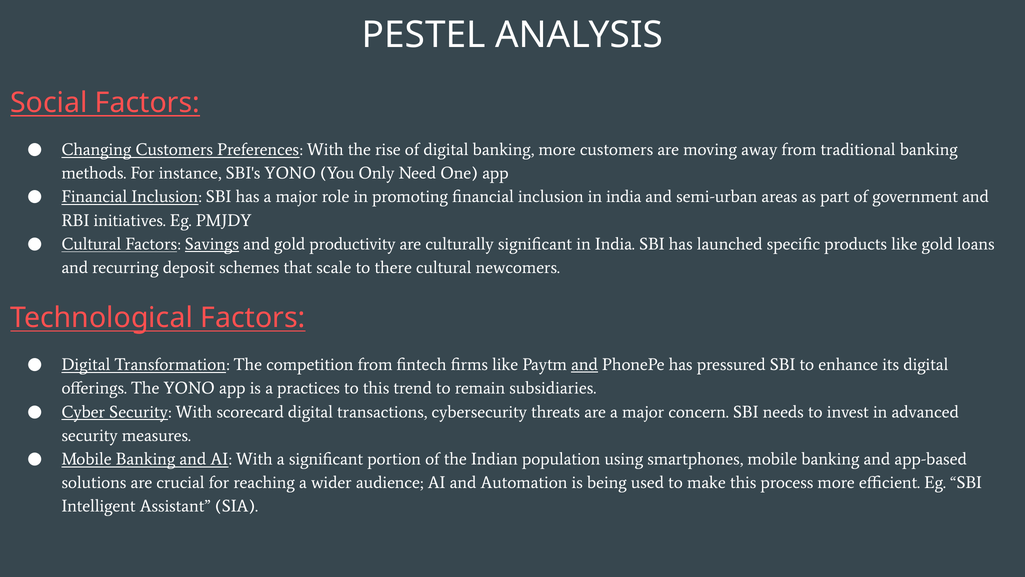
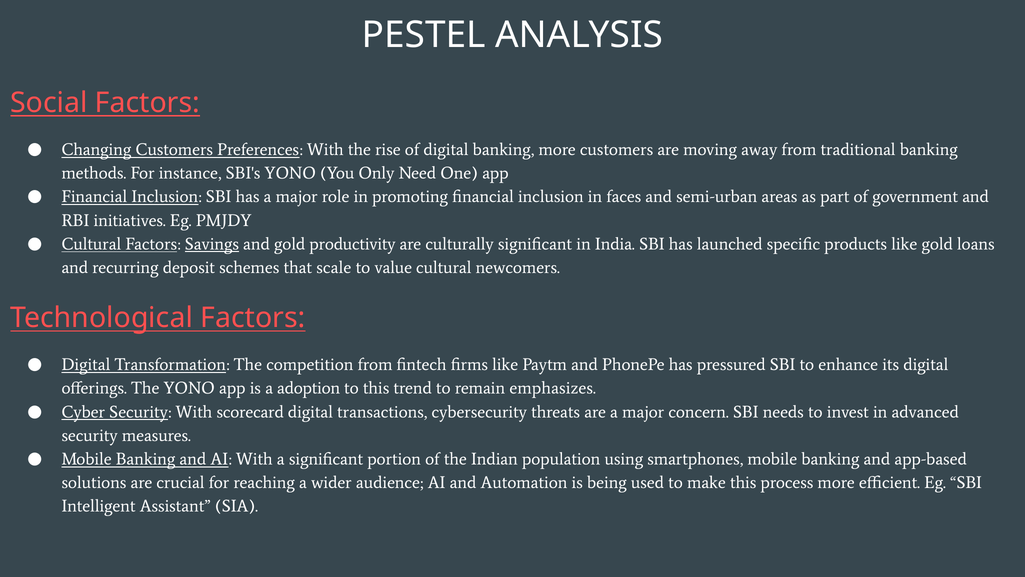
inclusion in india: india -> faces (624, 197)
there: there -> value (393, 267)
and underline: present -> none (585, 364)
practices: practices -> adoption (309, 388)
subsidiaries: subsidiaries -> emphasizes (553, 388)
